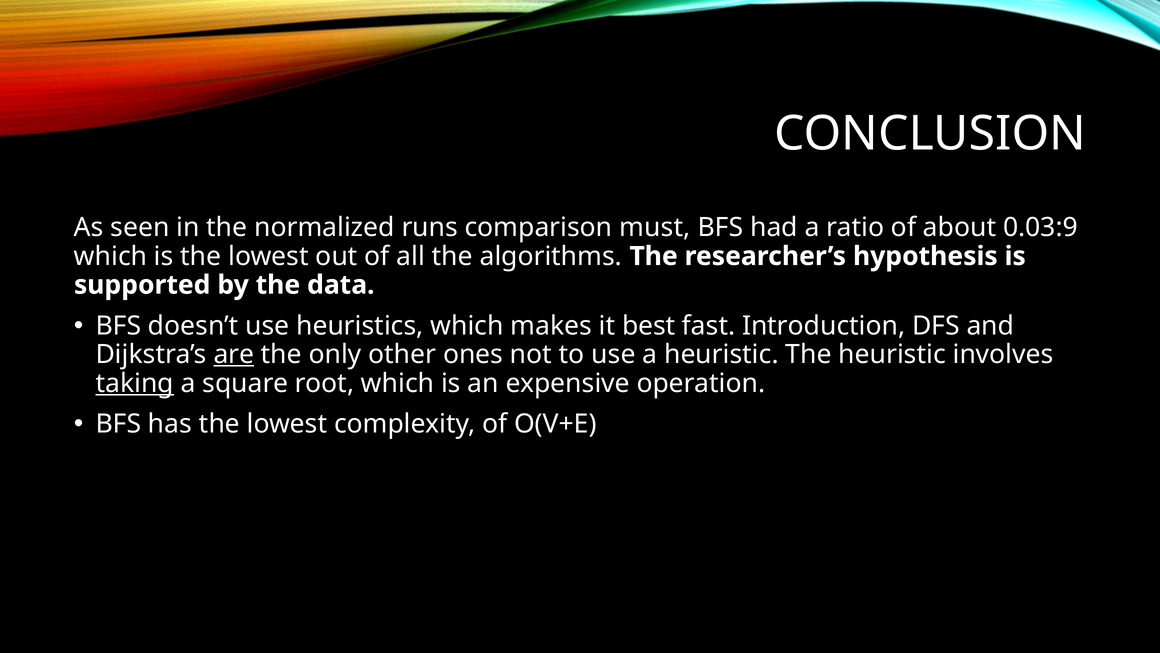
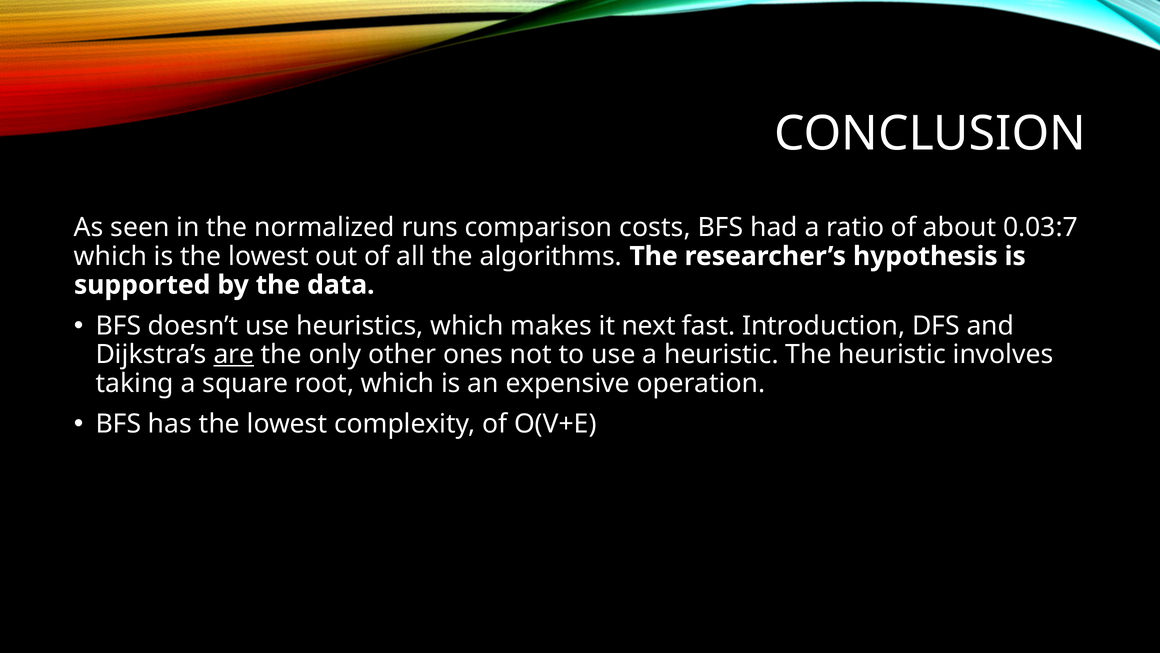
must: must -> costs (655, 227)
0.03:9: 0.03:9 -> 0.03:7 (1041, 227)
best: best -> next (649, 326)
taking underline: present -> none (135, 383)
